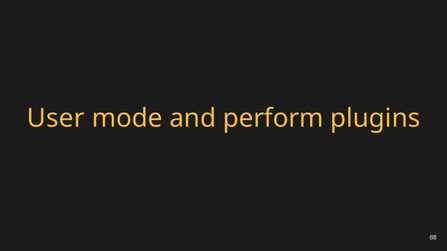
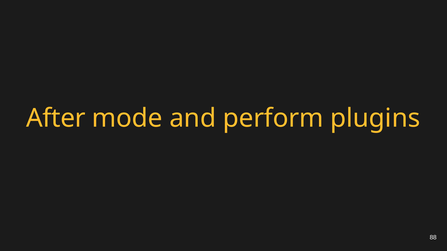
User: User -> After (56, 118)
